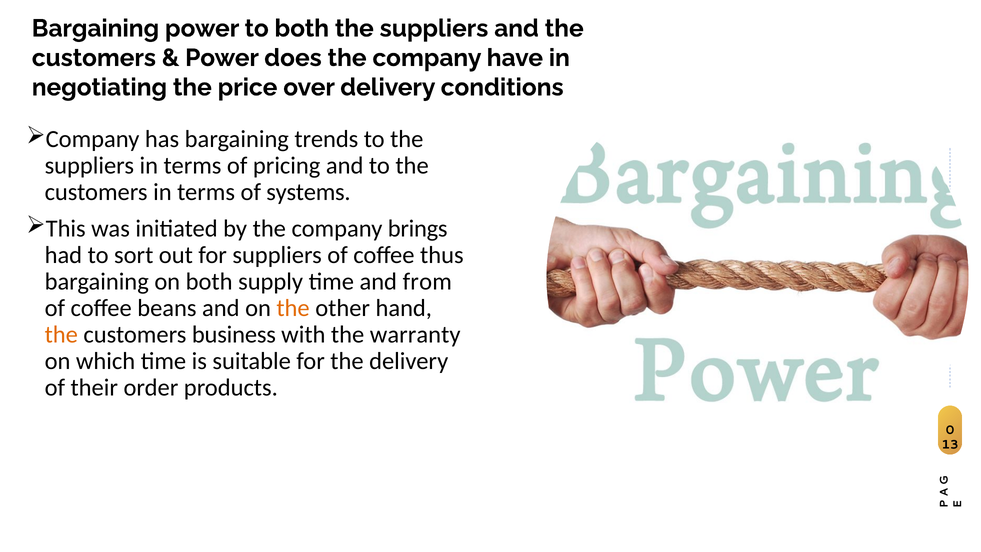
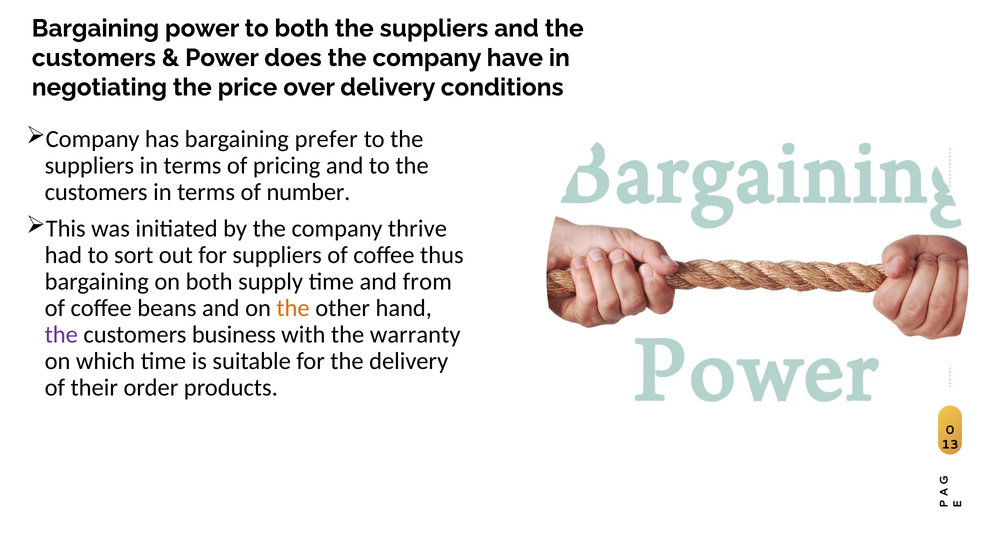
trends: trends -> prefer (326, 139)
systems: systems -> number (308, 192)
brings: brings -> thrive (417, 229)
the colour: orange -> purple (61, 335)
